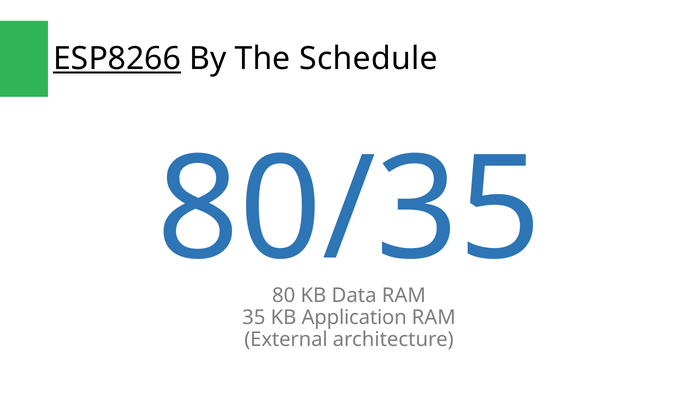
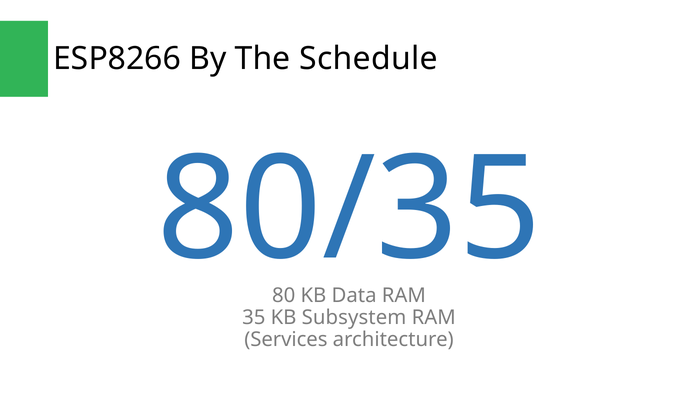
ESP8266 underline: present -> none (117, 59)
Application: Application -> Subsystem (354, 317)
External: External -> Services (286, 339)
